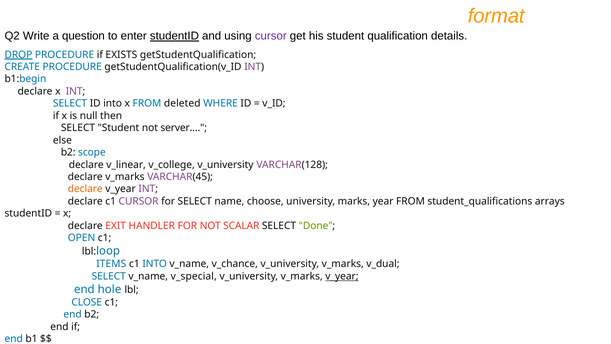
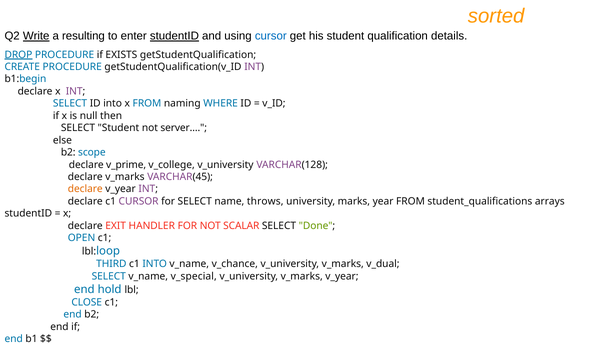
format: format -> sorted (496, 16)
Write underline: none -> present (36, 36)
question: question -> resulting (83, 36)
cursor colour: purple -> blue (271, 36)
deleted: deleted -> naming (182, 103)
v_linear: v_linear -> v_prime (126, 165)
choose: choose -> throws (265, 201)
ITEMS: ITEMS -> THIRD (111, 264)
v_year underline: present -> none (342, 276)
hole: hole -> hold (110, 289)
